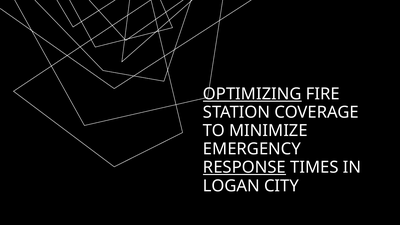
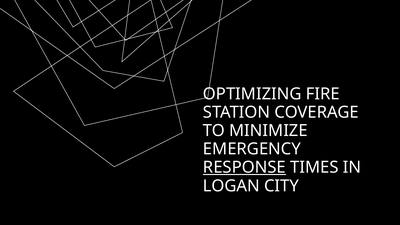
OPTIMIZING underline: present -> none (252, 94)
